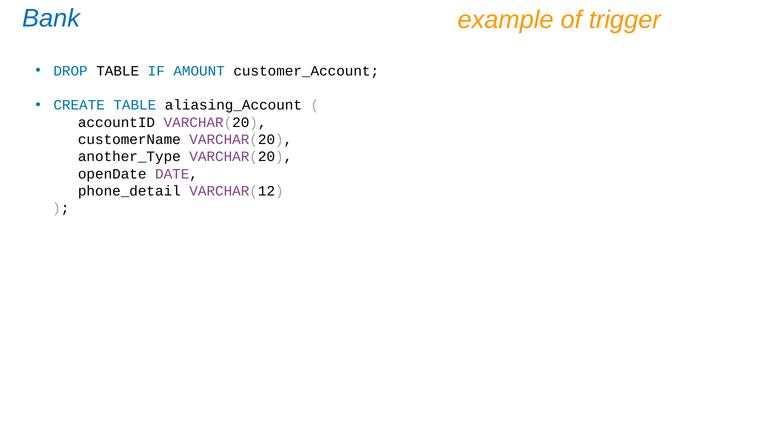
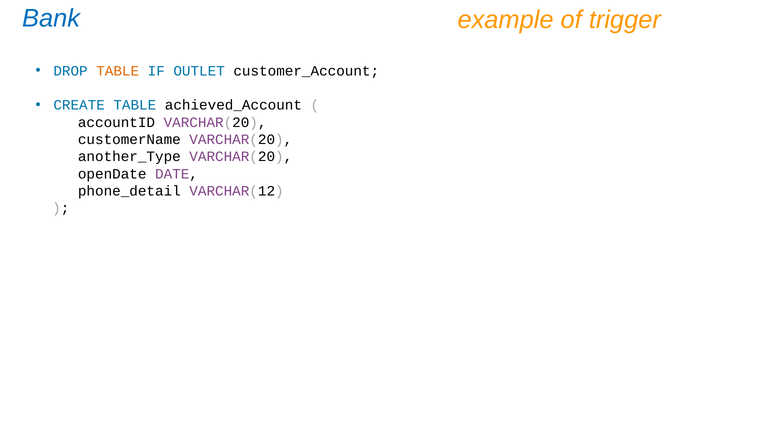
TABLE colour: black -> orange (118, 71)
AMOUNT: AMOUNT -> OUTLET (199, 71)
aliasing_Account: aliasing_Account -> achieved_Account (233, 105)
